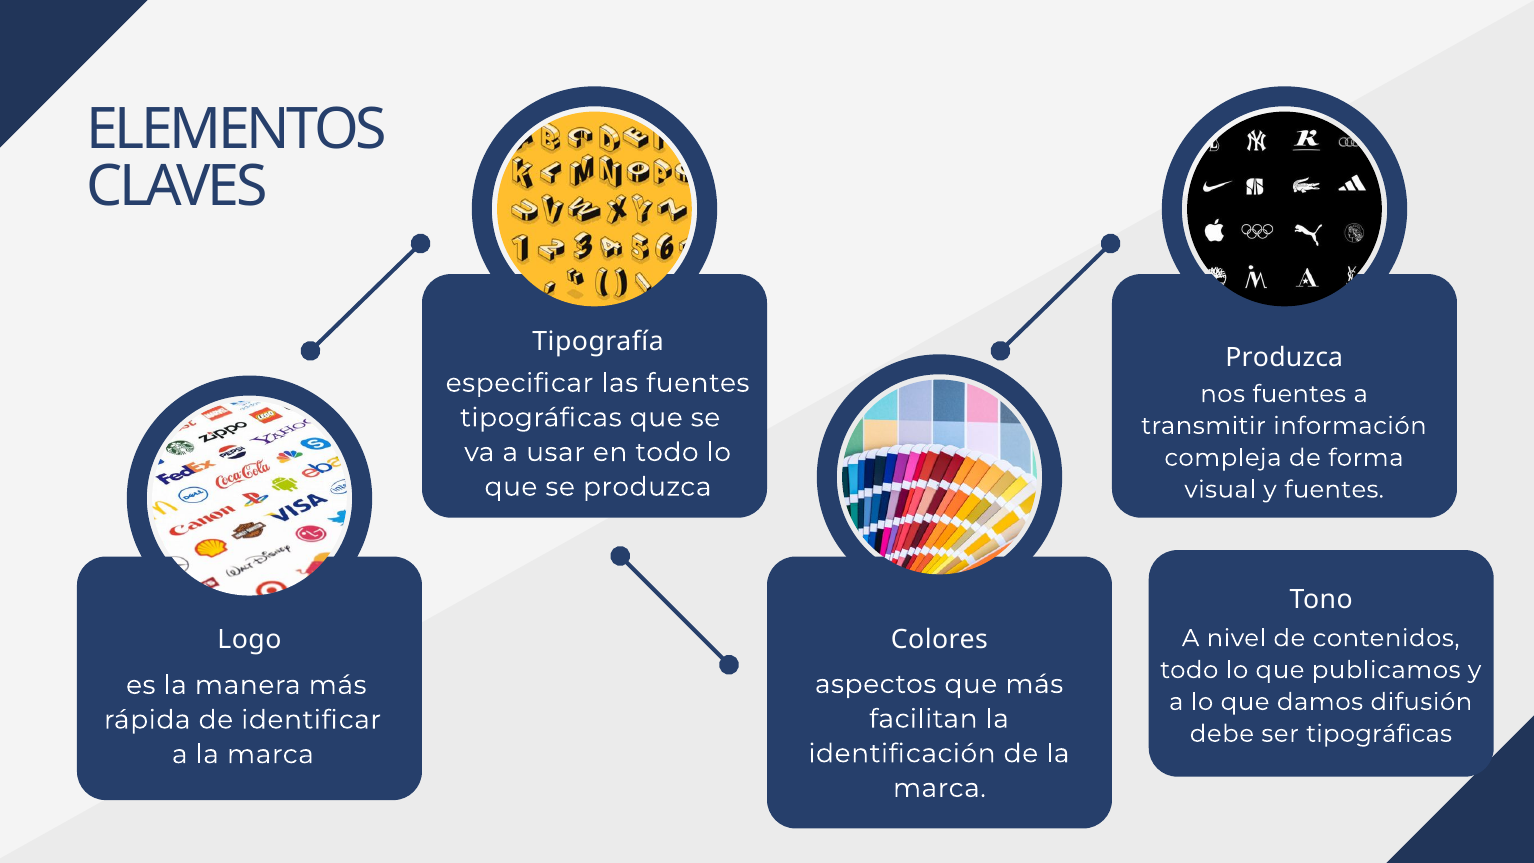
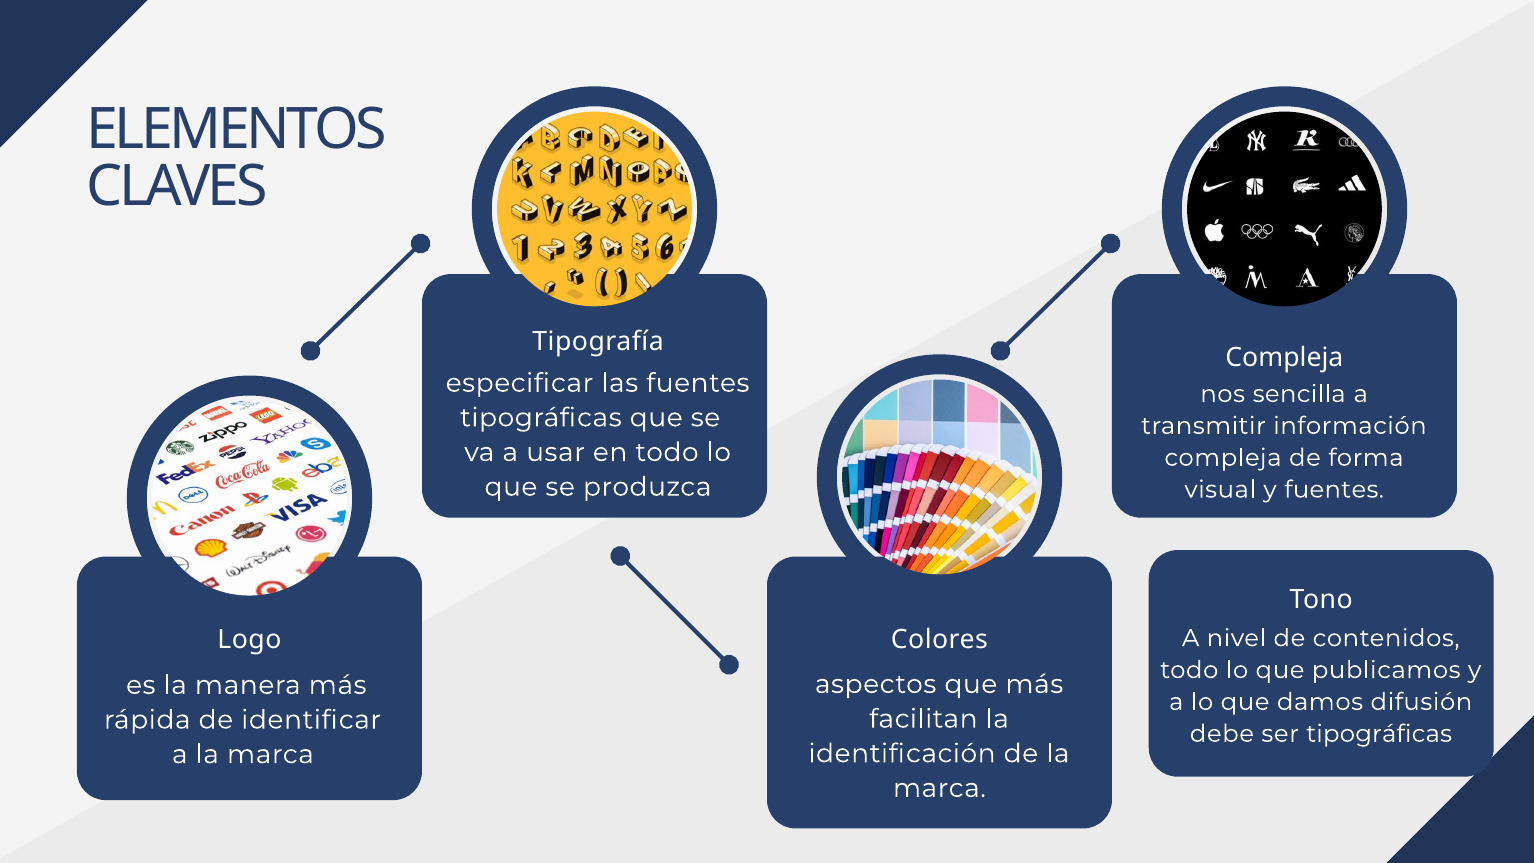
Produzca: Produzca -> Compleja (1284, 357)
nos fuentes: fuentes -> sencilla (1299, 394)
